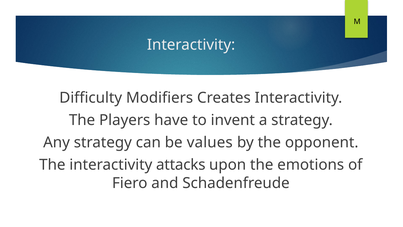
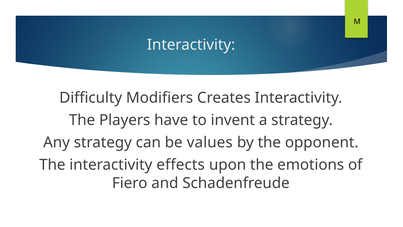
attacks: attacks -> effects (181, 165)
